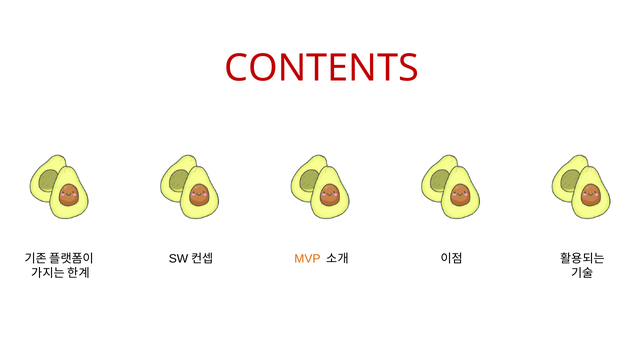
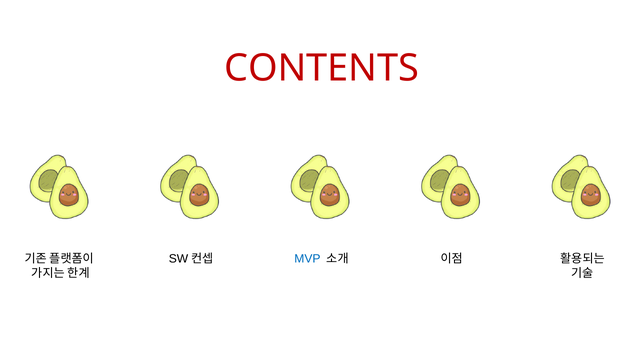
MVP colour: orange -> blue (307, 259)
